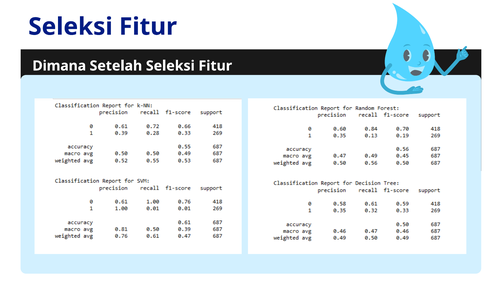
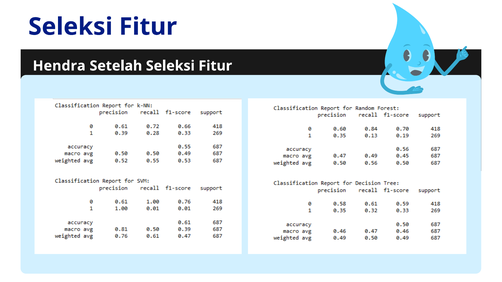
Dimana: Dimana -> Hendra (59, 66)
